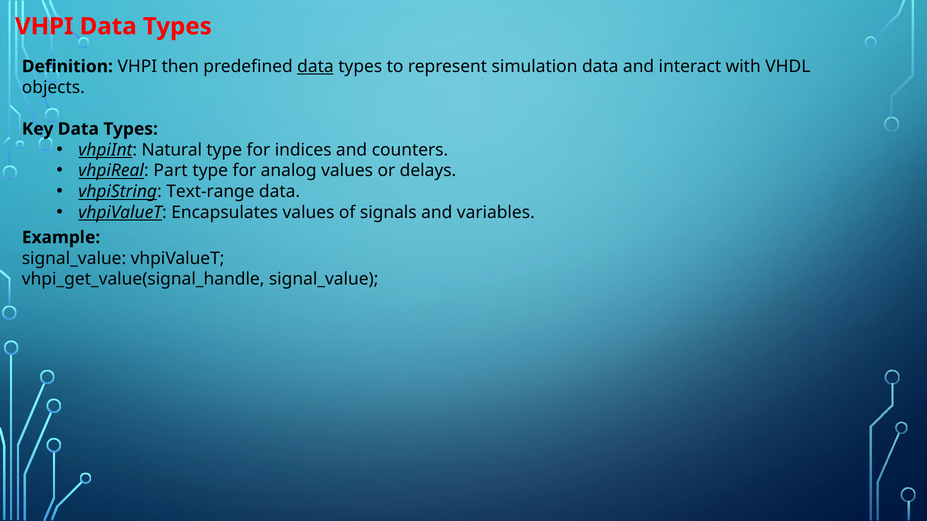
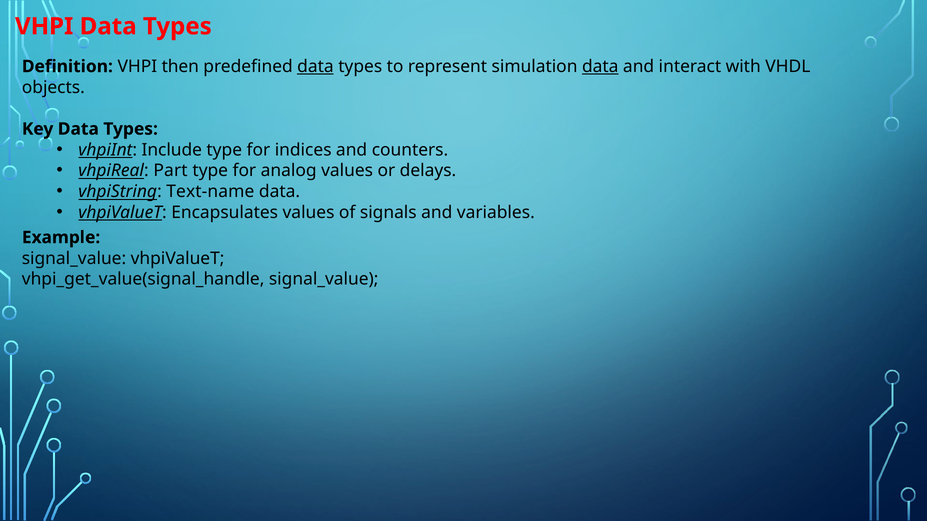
data underline: none -> present (600, 66)
Natural: Natural -> Include (172, 150)
Text-range: Text-range -> Text-name (210, 192)
